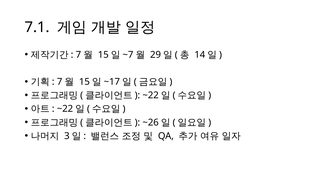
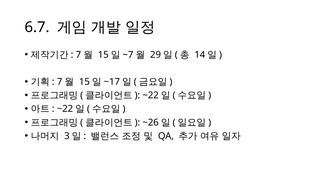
7.1: 7.1 -> 6.7 (37, 27)
